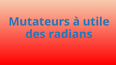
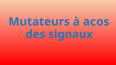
utile: utile -> acos (96, 22)
radians: radians -> signaux (71, 34)
